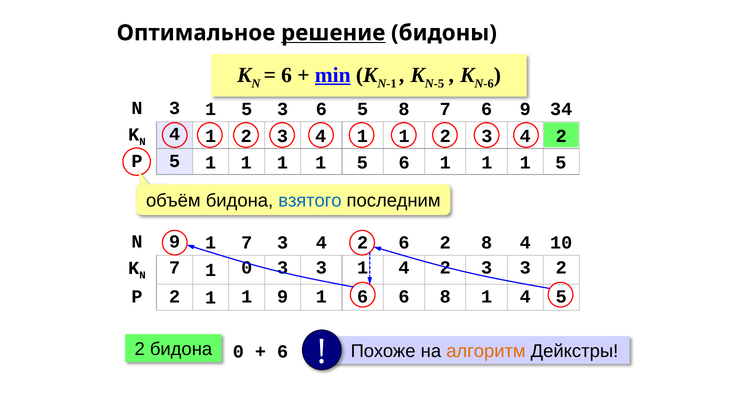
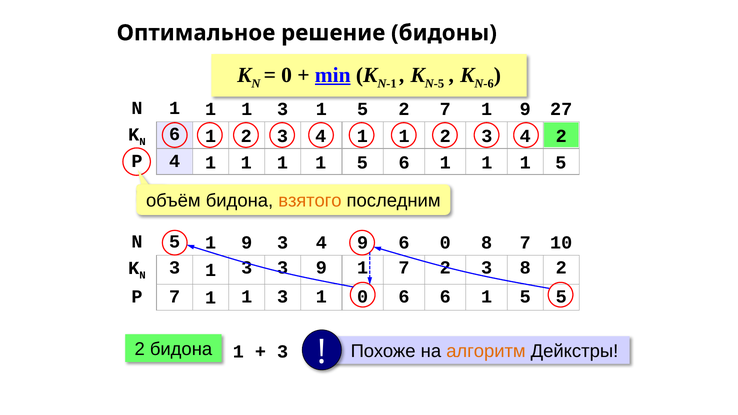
решение underline: present -> none (333, 33)
6: 6 -> 0 (287, 75)
N 3: 3 -> 1 (175, 108)
5: 5 -> 1 (247, 109)
6: 6 -> 1 (321, 109)
5 8: 8 -> 2 (404, 109)
6: 6 -> 1 (487, 109)
34: 34 -> 27 (561, 109)
N 4: 4 -> 6 (175, 134)
5: 5 -> 4 (175, 161)
взятого colour: blue -> orange (310, 201)
N 9: 9 -> 5 (175, 242)
7: 7 -> 9 (247, 243)
3 4 2: 2 -> 9 (363, 243)
2: 2 -> 0 (445, 243)
8 4: 4 -> 7 (525, 243)
N 7: 7 -> 3 (175, 268)
0: 0 -> 3 (247, 268)
3: 3 -> 9 (321, 268)
4: 4 -> 7 (404, 268)
2 3 3: 3 -> 8 (525, 268)
P 2: 2 -> 7 (175, 297)
9: 9 -> 3 (283, 297)
6: 6 -> 0 (363, 297)
6 8: 8 -> 6 (445, 297)
4: 4 -> 5 (525, 297)
бидона 0: 0 -> 1 (238, 352)
6: 6 -> 3 (283, 352)
